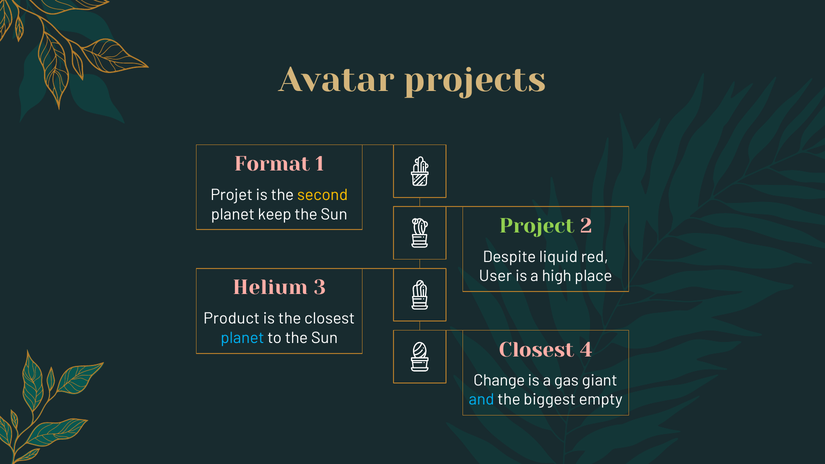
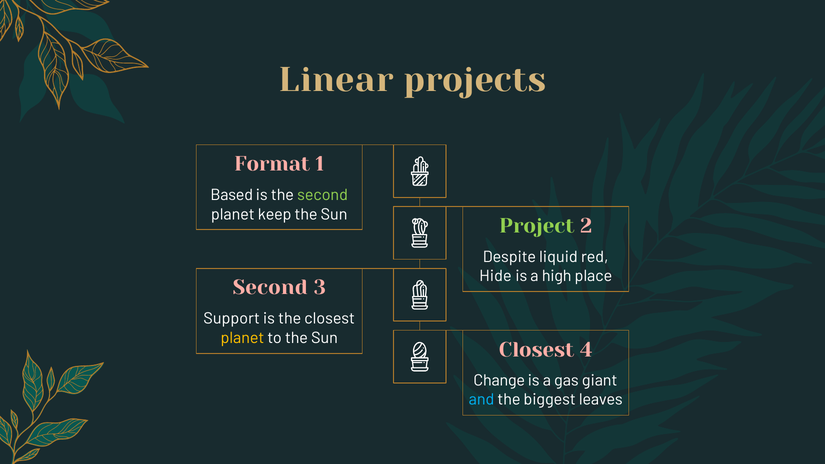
Avatar: Avatar -> Linear (336, 80)
Projet: Projet -> Based (232, 195)
second colour: yellow -> light green (323, 195)
User: User -> Hide (495, 276)
Helium: Helium -> Second (270, 287)
Product: Product -> Support (232, 319)
planet colour: light blue -> yellow (242, 338)
empty: empty -> leaves (601, 400)
